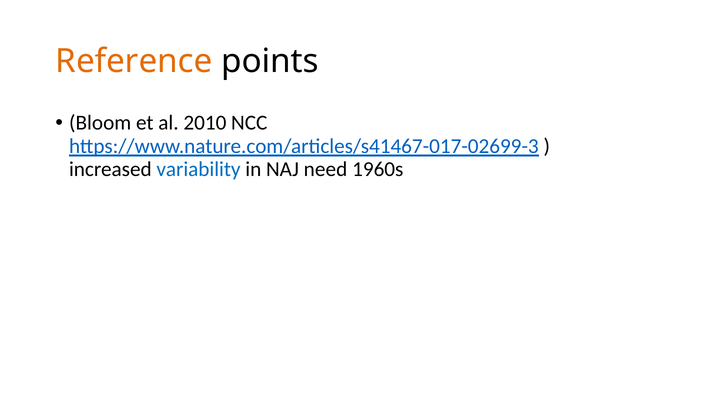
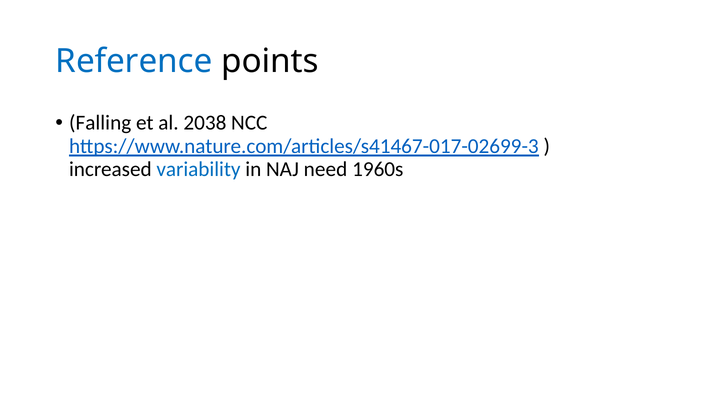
Reference colour: orange -> blue (134, 61)
Bloom: Bloom -> Falling (100, 123)
2010: 2010 -> 2038 (205, 123)
